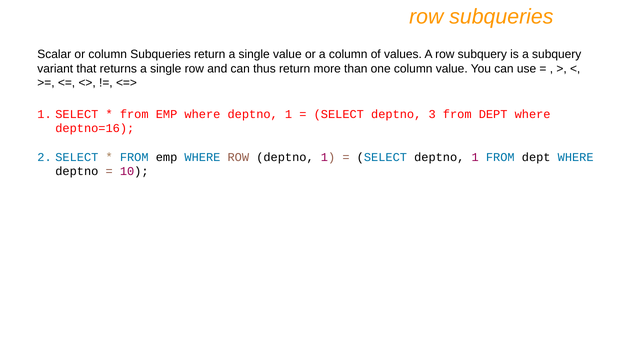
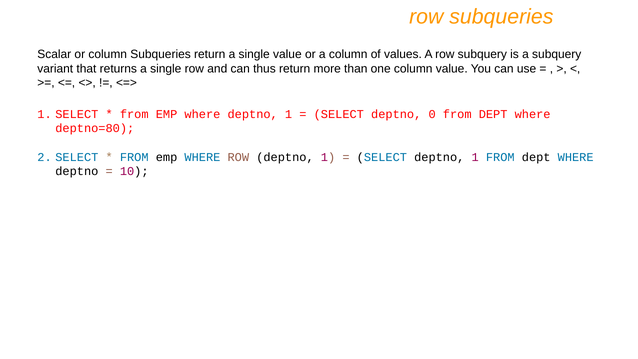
3: 3 -> 0 (432, 114)
deptno=16: deptno=16 -> deptno=80 (95, 128)
